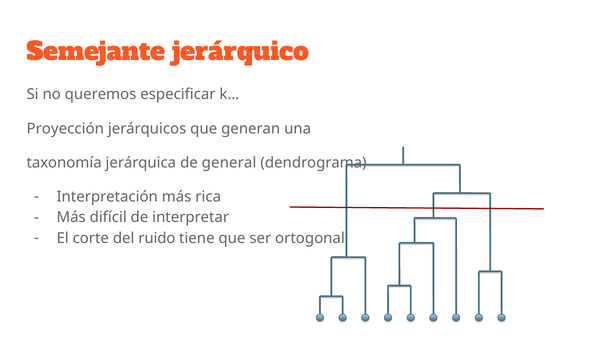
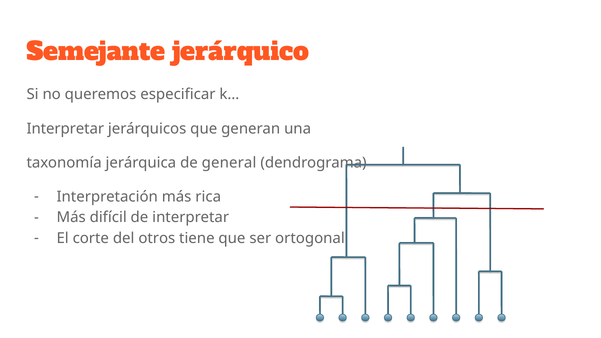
Proyección: Proyección -> Interpretar (65, 129)
ruido: ruido -> otros (157, 238)
